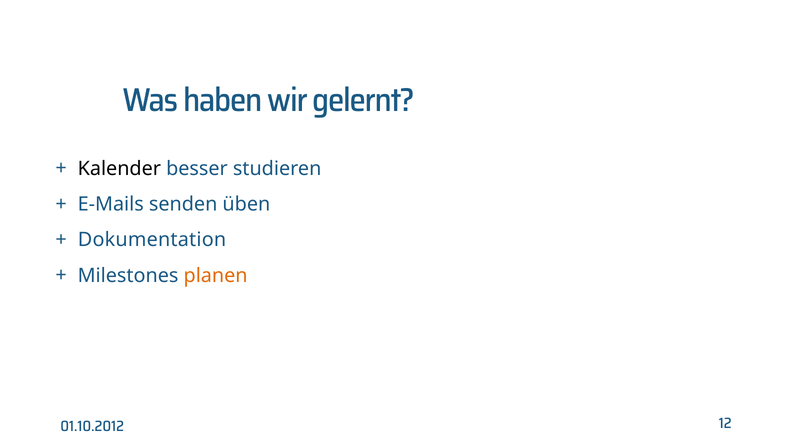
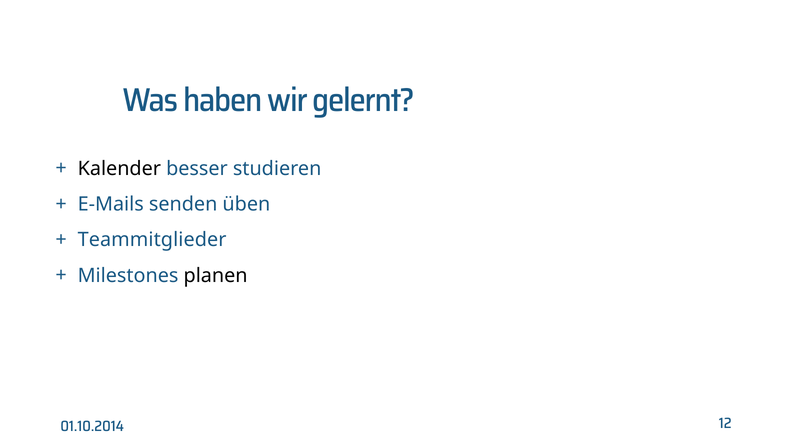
Dokumentation: Dokumentation -> Teammitglieder (152, 240)
planen colour: orange -> black (216, 275)
01.10.2012: 01.10.2012 -> 01.10.2014 (92, 426)
